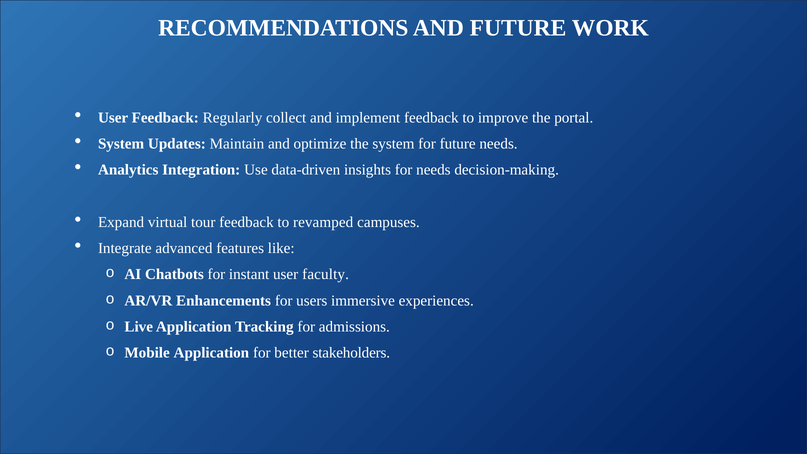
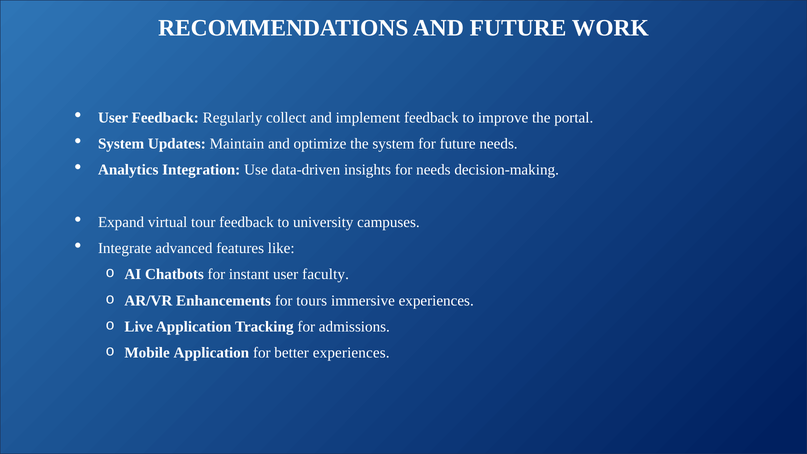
revamped: revamped -> university (323, 222)
users: users -> tours (312, 301)
better stakeholders: stakeholders -> experiences (351, 353)
